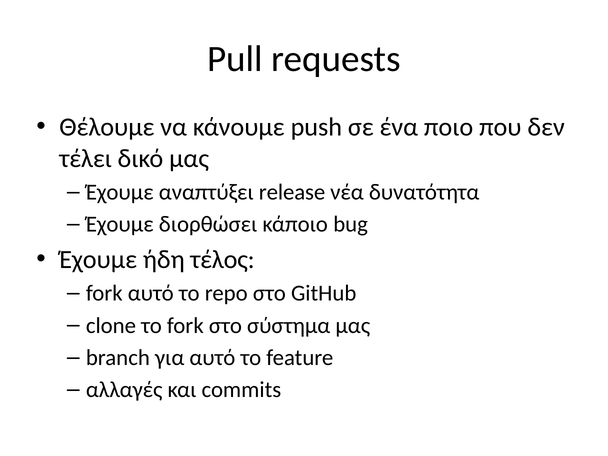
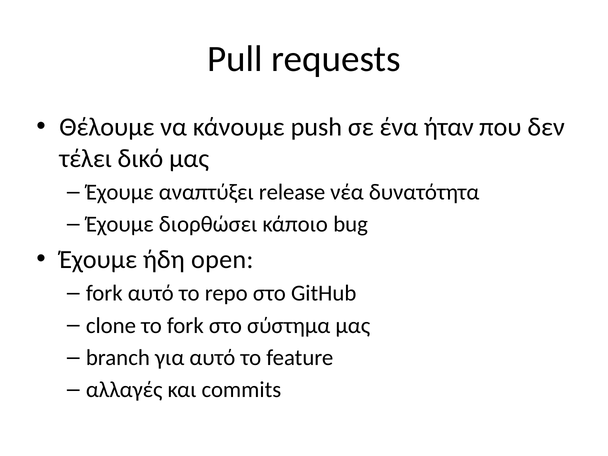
ποιο: ποιο -> ήταν (449, 127)
τέλος: τέλος -> open (222, 260)
